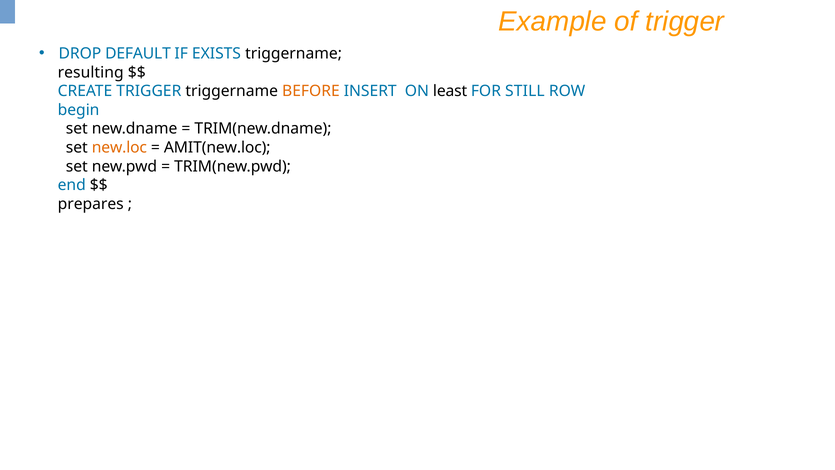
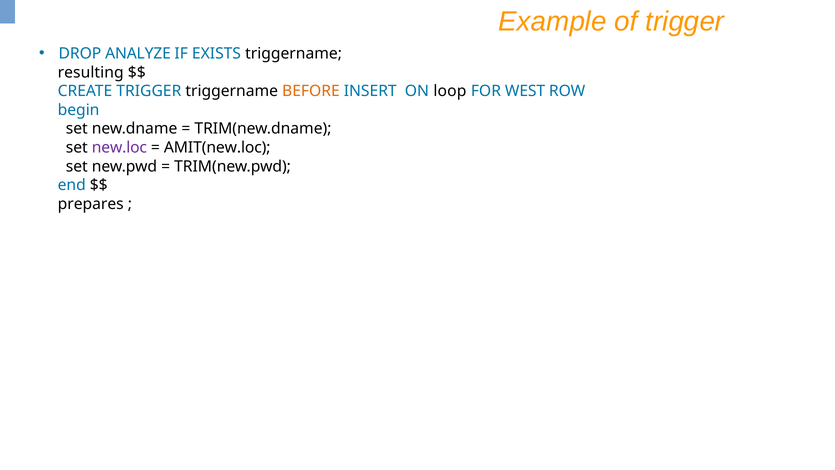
DEFAULT: DEFAULT -> ANALYZE (138, 54)
least: least -> loop (450, 91)
STILL: STILL -> WEST (525, 91)
new.loc colour: orange -> purple (119, 148)
